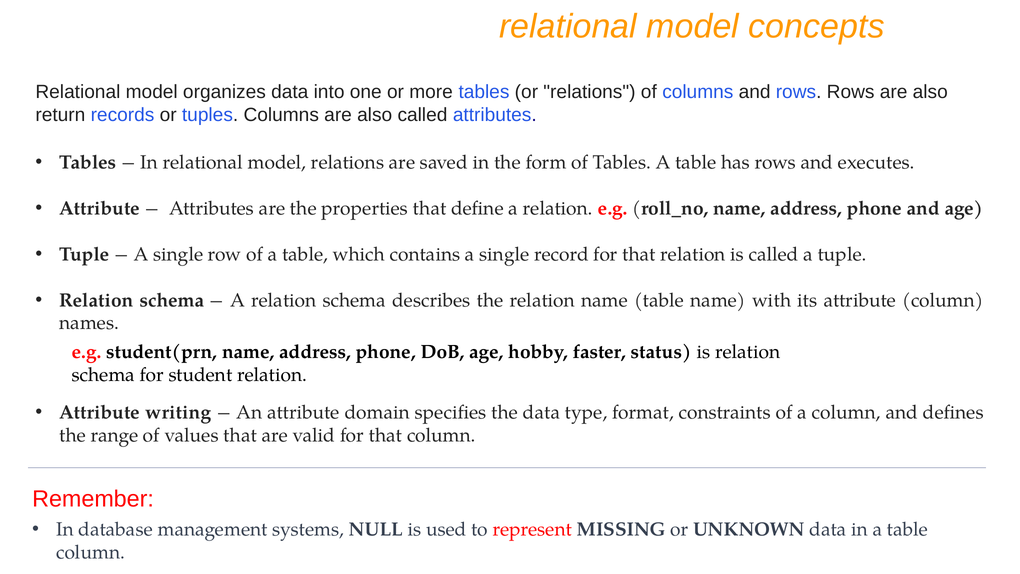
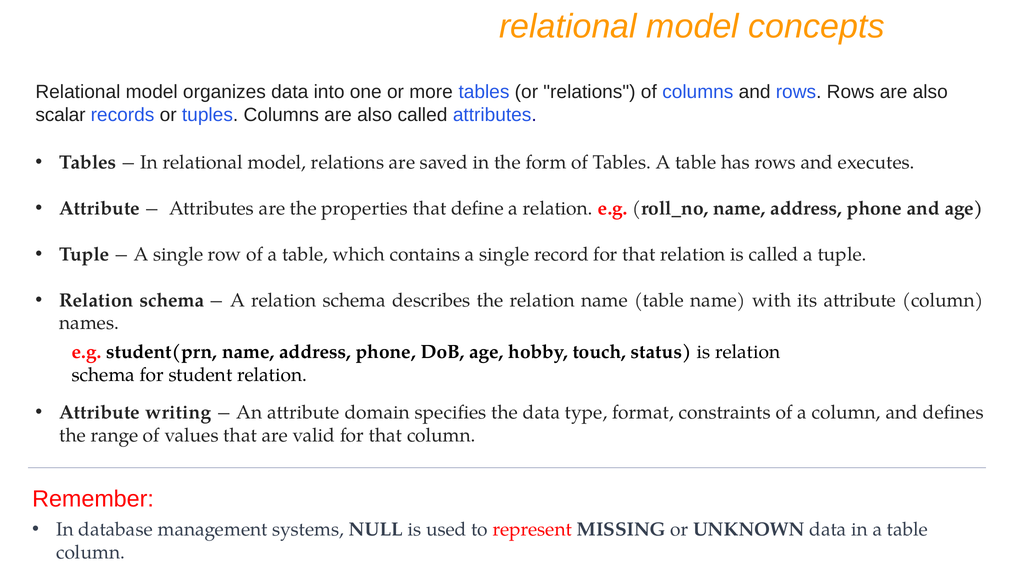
return: return -> scalar (61, 115)
faster: faster -> touch (599, 352)
